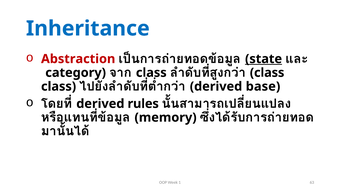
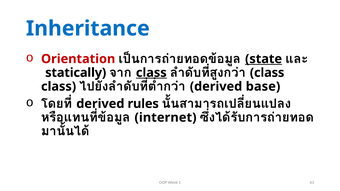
Abstraction: Abstraction -> Orientation (78, 59)
category: category -> statically (76, 73)
class underline: none -> present (151, 73)
memory: memory -> internet (166, 118)
